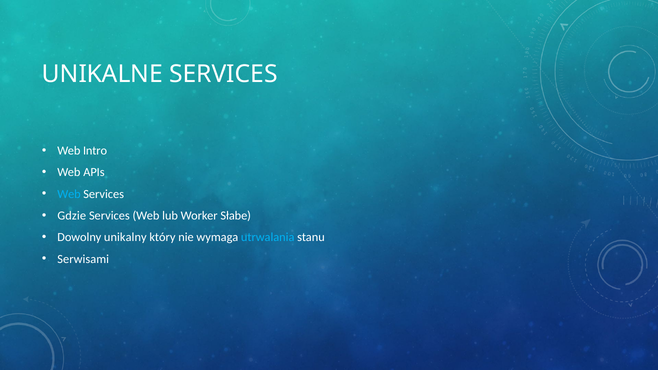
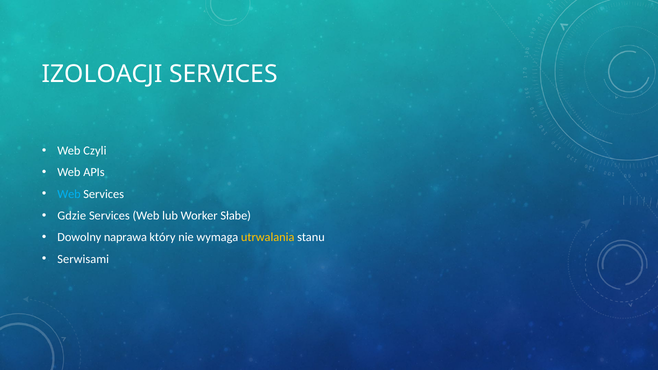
UNIKALNE: UNIKALNE -> IZOLOACJI (102, 74)
Intro: Intro -> Czyli (95, 151)
unikalny: unikalny -> naprawa (125, 237)
utrwalania colour: light blue -> yellow (268, 237)
